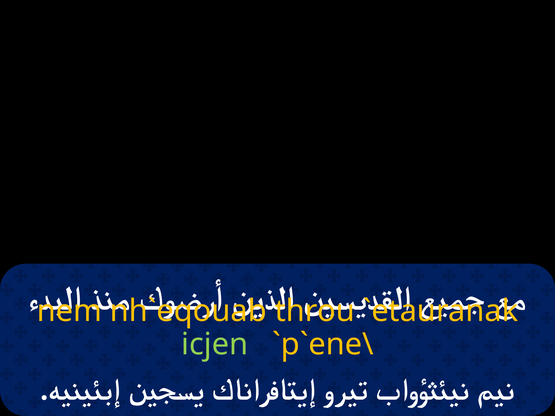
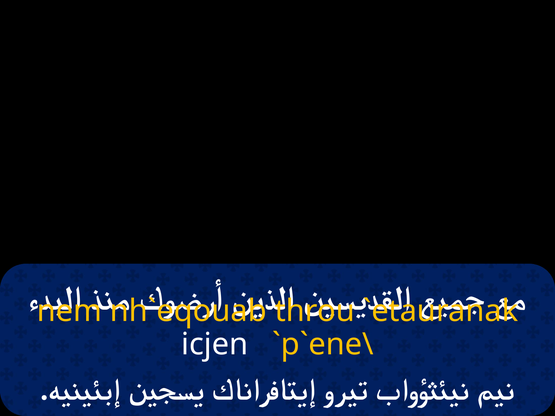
icjen colour: light green -> white (215, 345)
